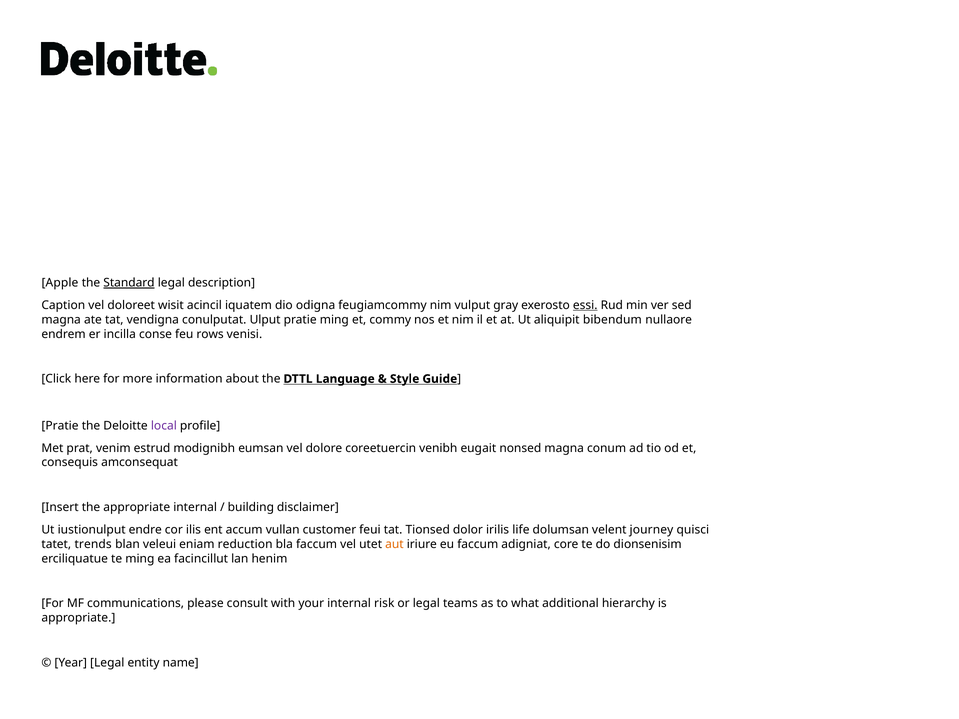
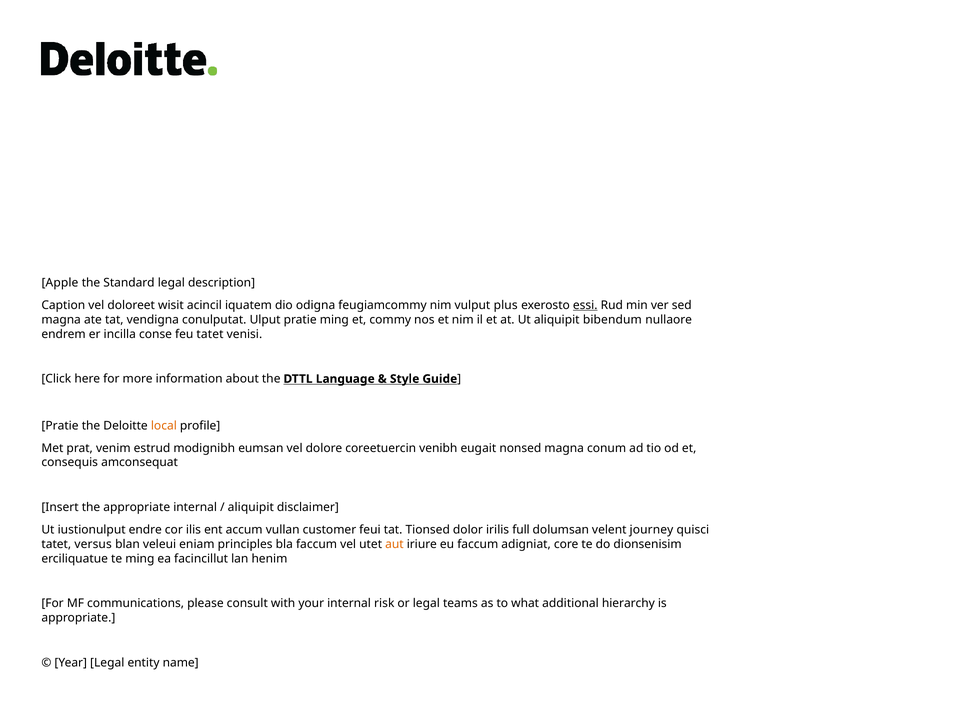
Standard underline: present -> none (129, 283)
gray: gray -> plus (506, 305)
feu rows: rows -> tatet (210, 334)
local colour: purple -> orange (164, 426)
building: building -> aliquipit (251, 507)
life: life -> full (521, 530)
trends: trends -> versus (93, 544)
reduction: reduction -> principles (245, 544)
